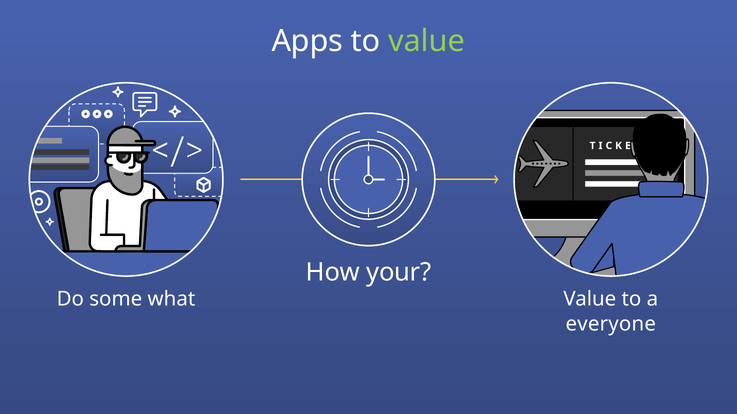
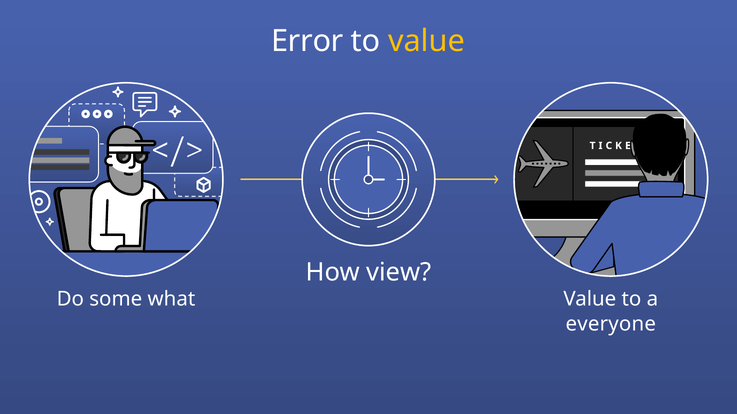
Apps: Apps -> Error (307, 41)
value colour: light green -> yellow (427, 41)
your: your -> view (399, 273)
